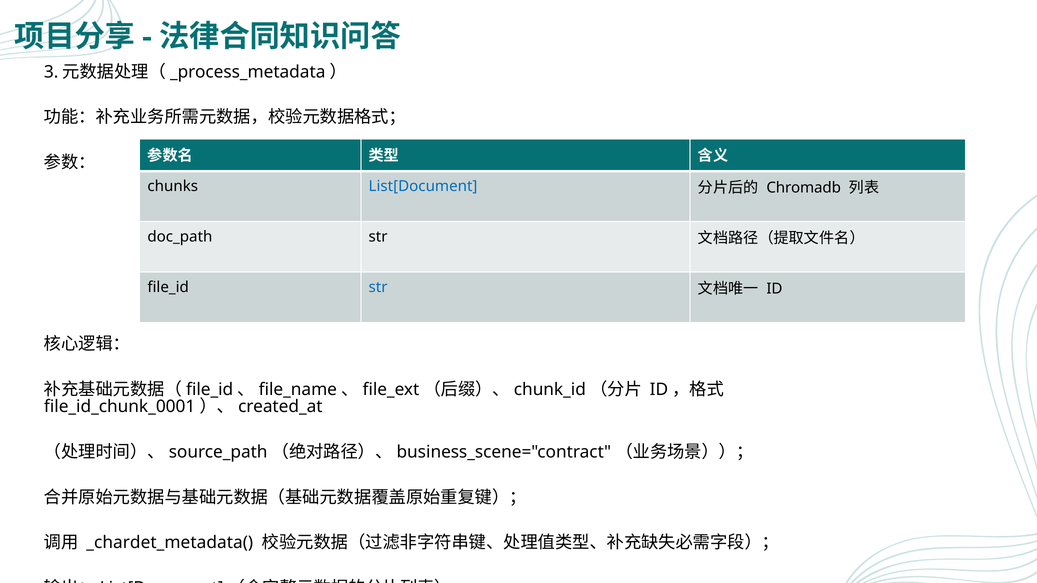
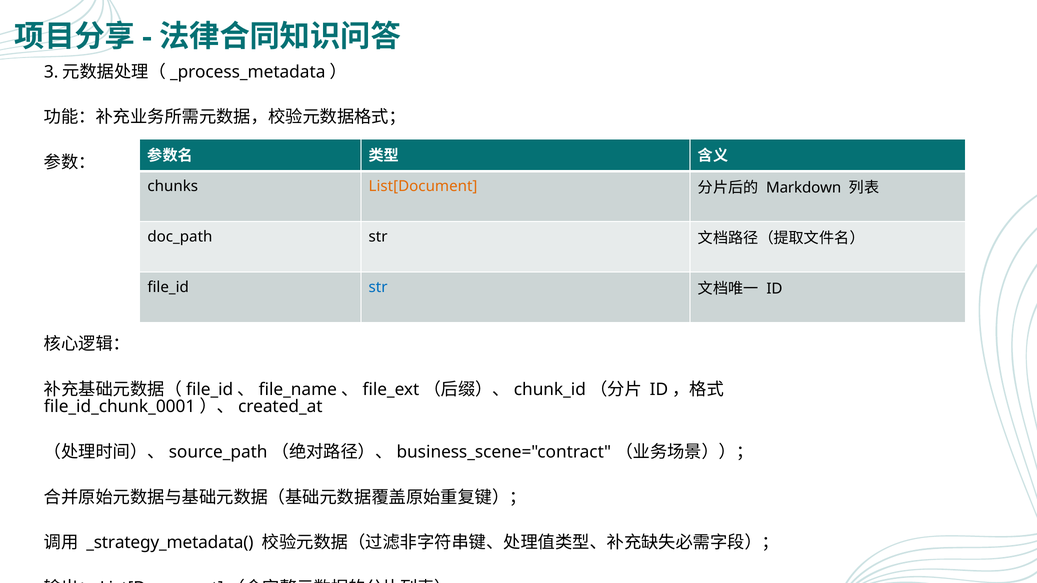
List[Document colour: blue -> orange (423, 186)
Chromadb: Chromadb -> Markdown (804, 188)
_chardet_metadata(: _chardet_metadata( -> _strategy_metadata( (170, 543)
